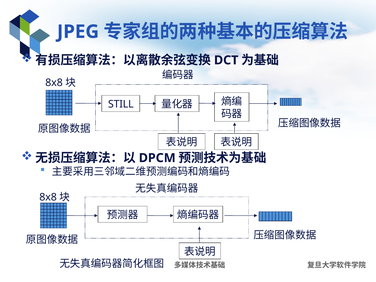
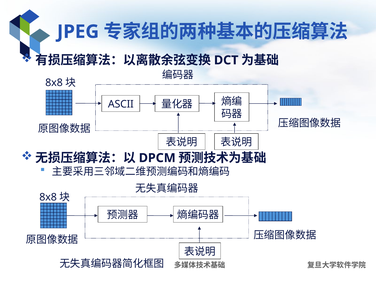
STILL: STILL -> ASCII (121, 104)
